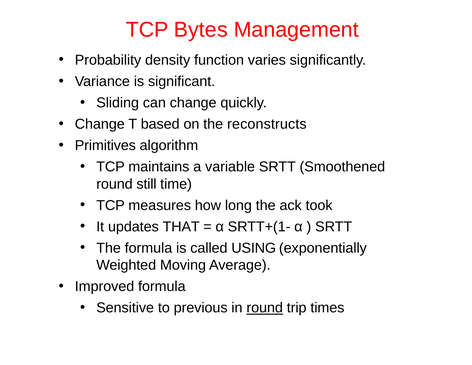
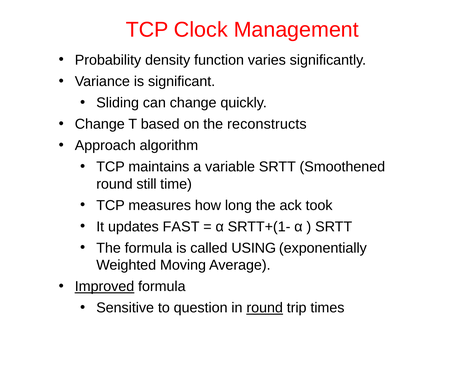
Bytes: Bytes -> Clock (201, 30)
Primitives: Primitives -> Approach (105, 145)
THAT: THAT -> FAST (181, 227)
Improved underline: none -> present (105, 286)
previous: previous -> question (201, 308)
